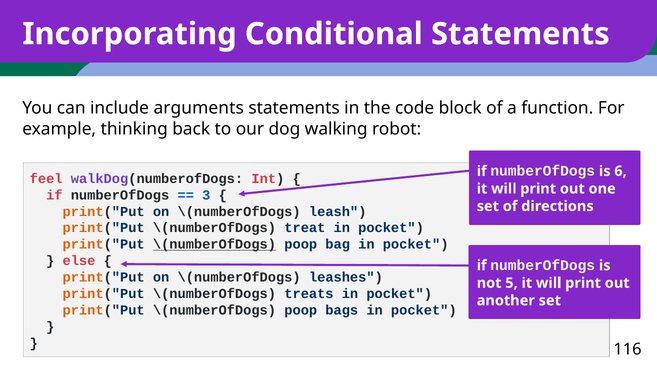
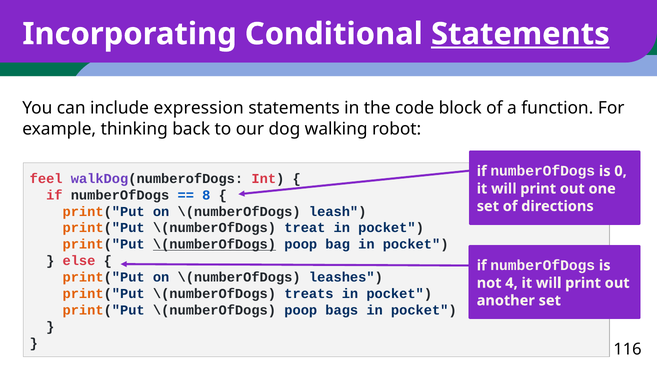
Statements underline: none -> present (520, 34)
arguments: arguments -> expression (199, 108)
6: 6 -> 0 (621, 171)
3: 3 -> 8 (206, 195)
5: 5 -> 4 (511, 283)
